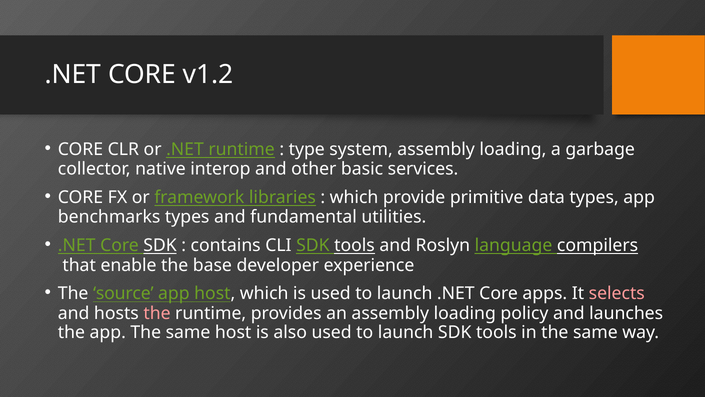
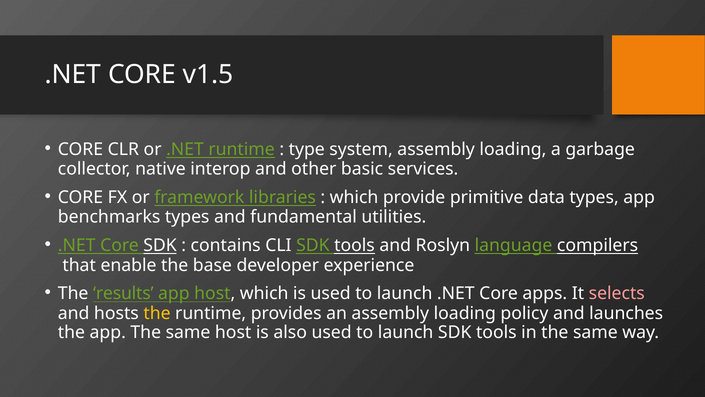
v1.2: v1.2 -> v1.5 (208, 75)
source: source -> results (123, 293)
the colour: pink -> yellow (157, 313)
